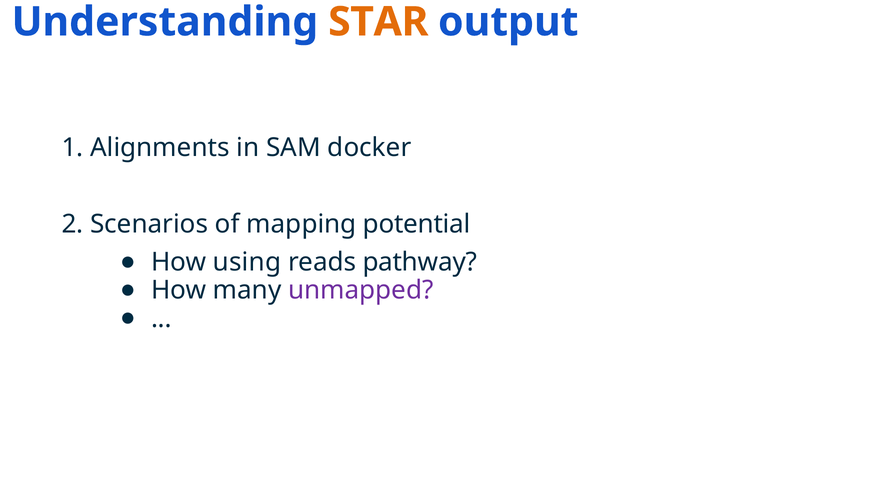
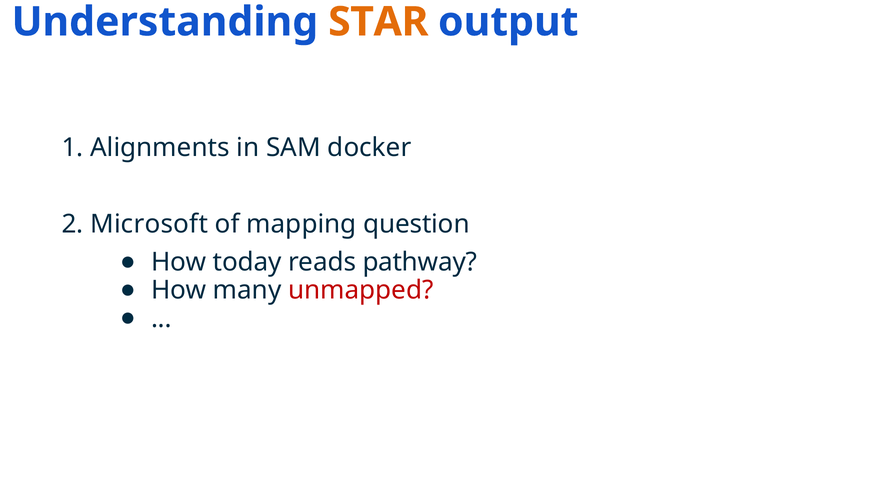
Scenarios: Scenarios -> Microsoft (149, 224)
potential: potential -> question (416, 224)
using: using -> today (247, 262)
unmapped colour: purple -> red (361, 291)
